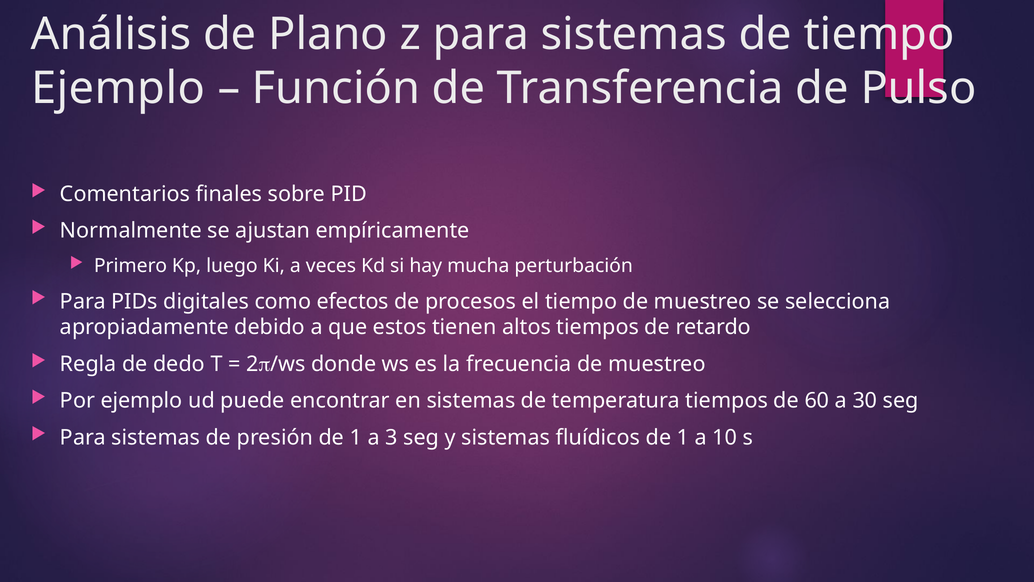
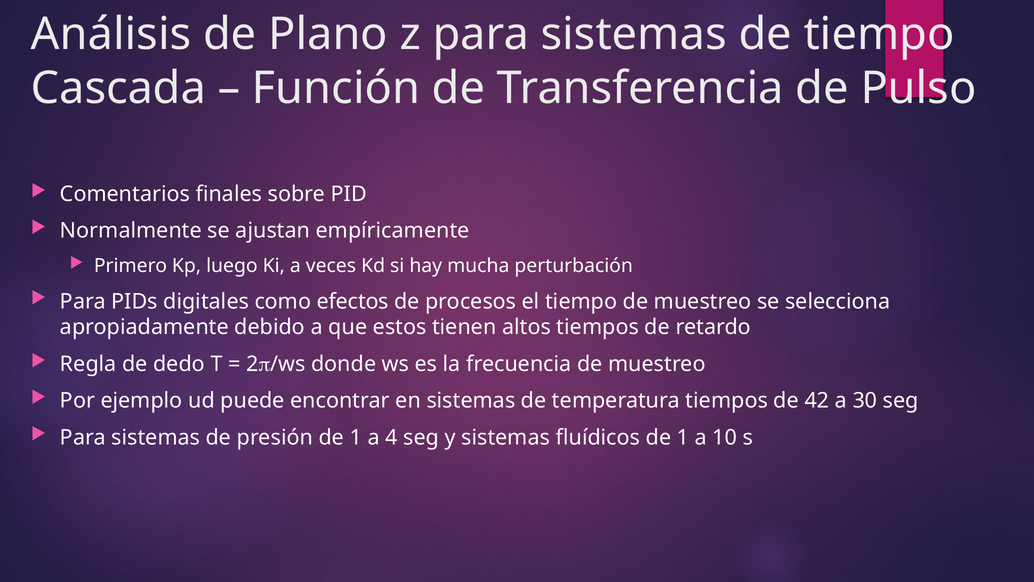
Ejemplo: Ejemplo -> Cascada (118, 88)
60: 60 -> 42 (817, 400)
3: 3 -> 4 (392, 437)
